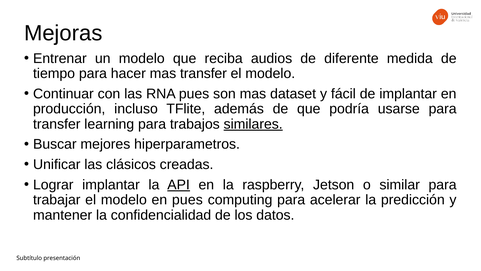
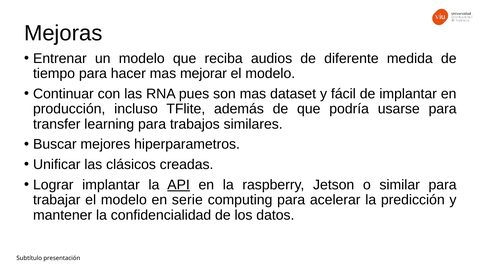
mas transfer: transfer -> mejorar (203, 73)
similares underline: present -> none (253, 124)
en pues: pues -> serie (187, 200)
